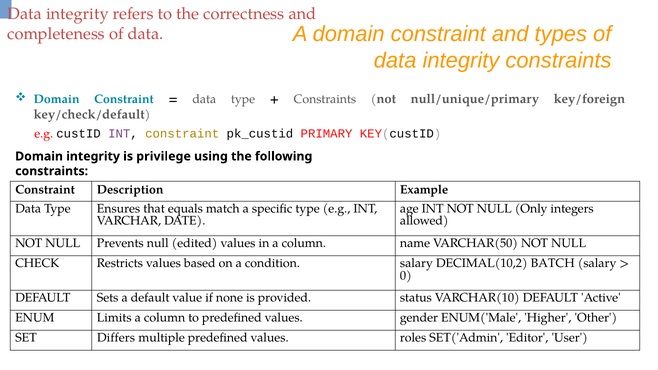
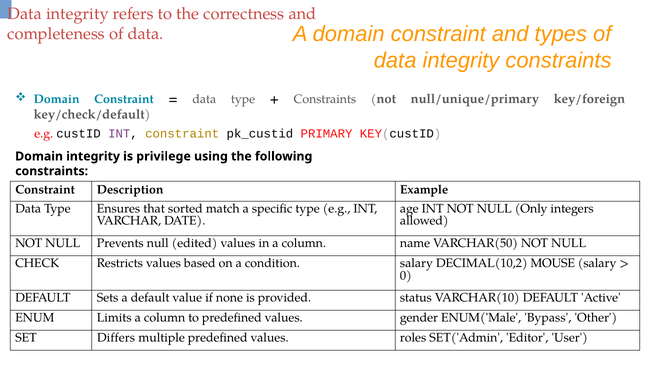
equals: equals -> sorted (185, 209)
BATCH: BATCH -> MOUSE (553, 263)
Higher: Higher -> Bypass (548, 318)
